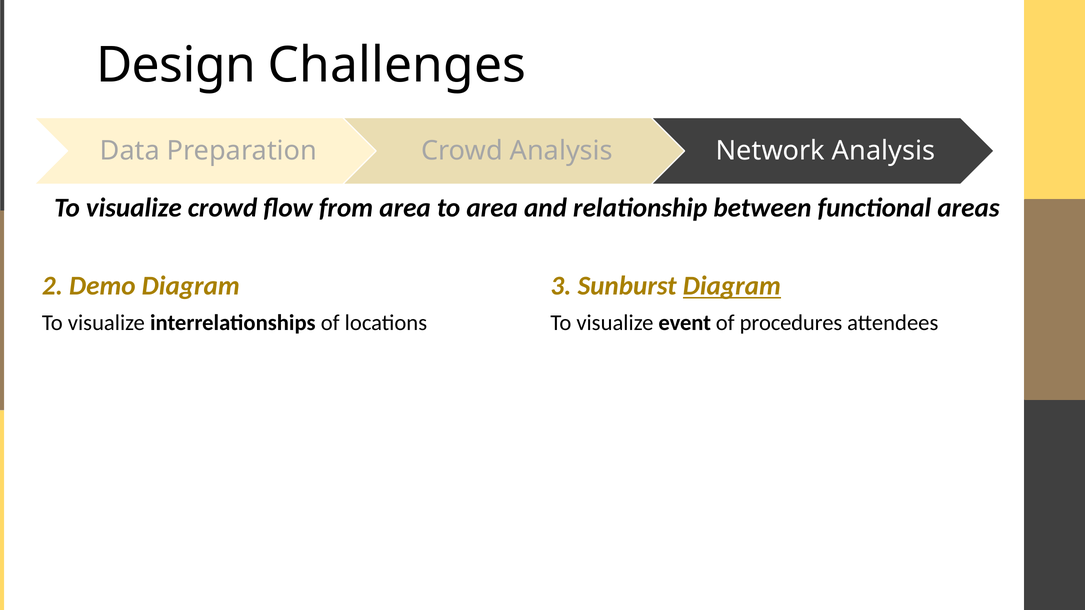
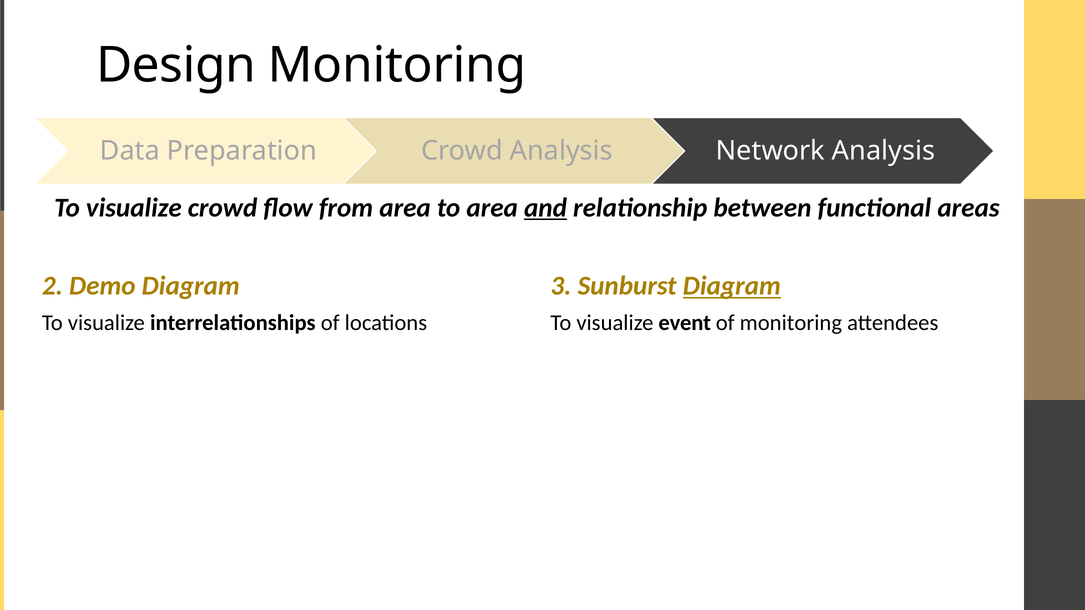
Design Challenges: Challenges -> Monitoring (397, 66)
and underline: none -> present (546, 208)
of procedures: procedures -> monitoring (791, 323)
